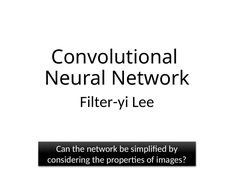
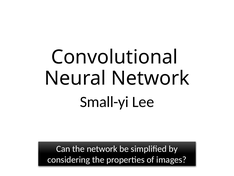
Filter-yi: Filter-yi -> Small-yi (104, 102)
